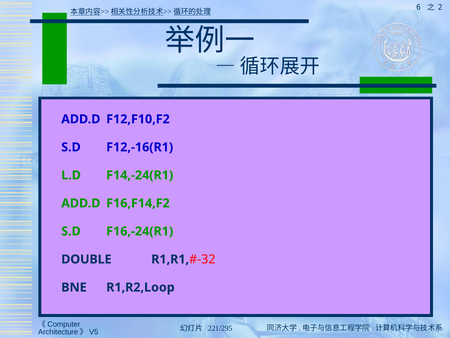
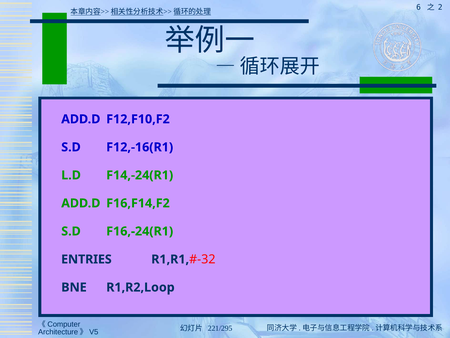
DOUBLE: DOUBLE -> ENTRIES (86, 259)
